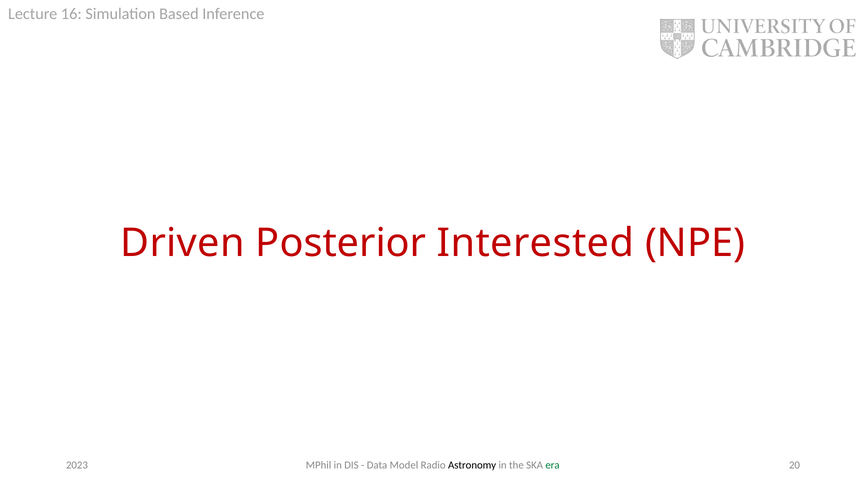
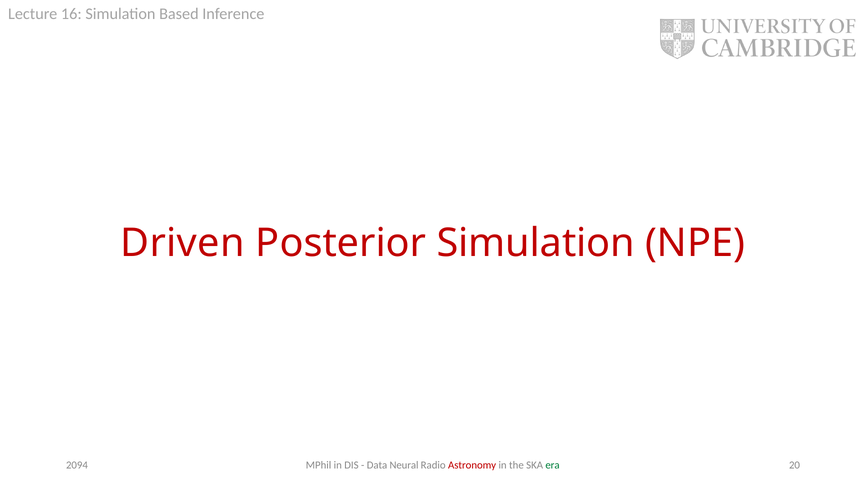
Posterior Interested: Interested -> Simulation (536, 243)
Model: Model -> Neural (404, 465)
Astronomy colour: black -> red (472, 465)
2023: 2023 -> 2094 (77, 465)
